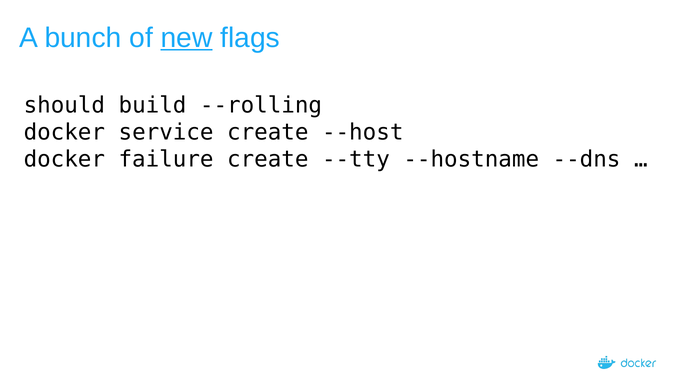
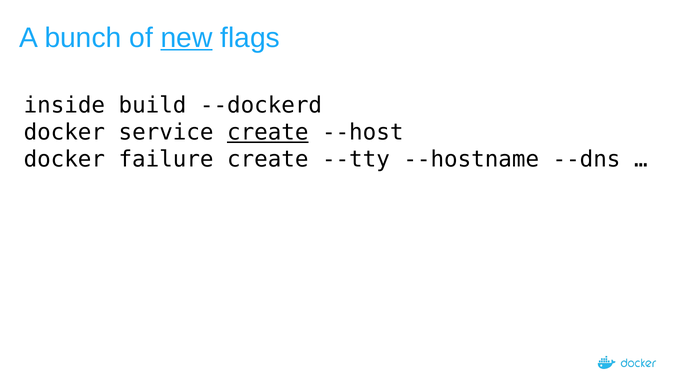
should: should -> inside (64, 106)
--rolling: --rolling -> --dockerd (261, 106)
create underline: none -> present (268, 133)
